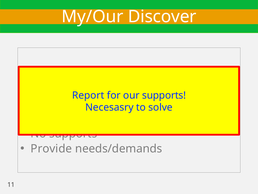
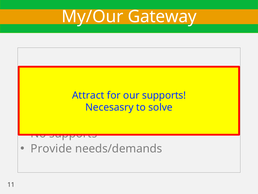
Discover: Discover -> Gateway (162, 17)
Report: Report -> Attract (88, 95)
